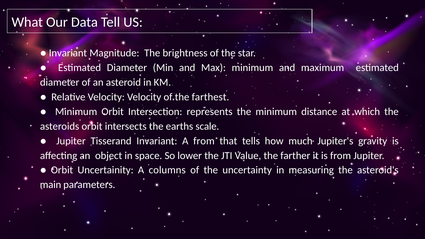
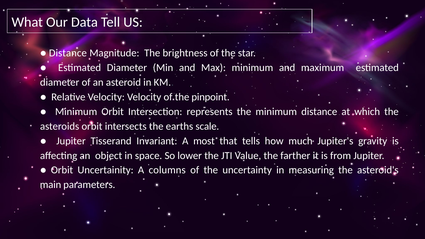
Invariant: Invariant -> Distance (68, 53)
farthest: farthest -> pinpoint (211, 97)
A from: from -> most (204, 141)
